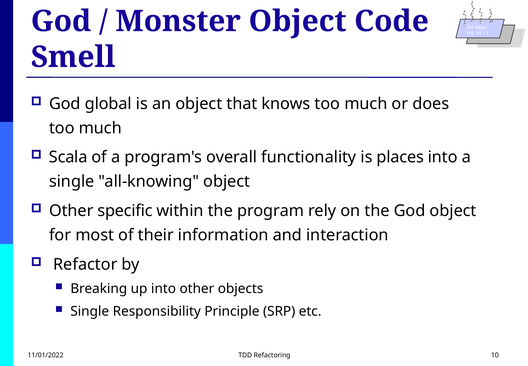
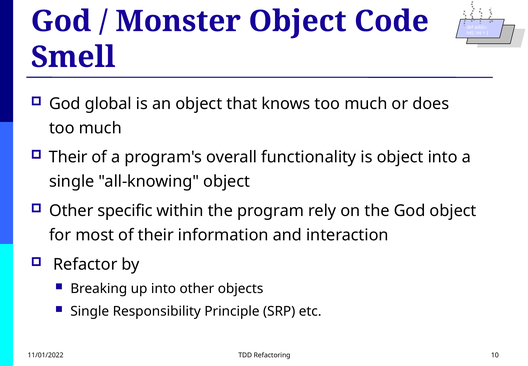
Scala: Scala -> Their (68, 157)
is places: places -> object (400, 157)
